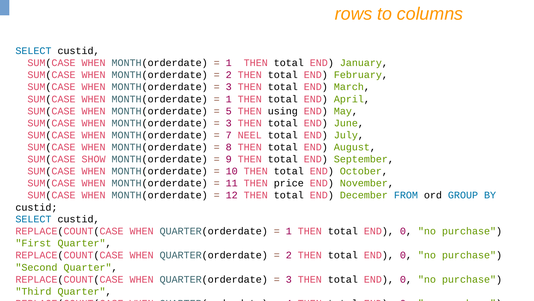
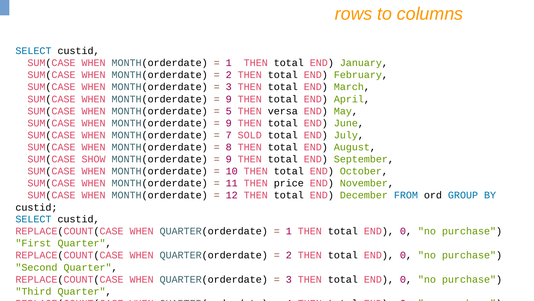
1: 1 -> 9 (229, 99)
using: using -> versa (283, 111)
3: 3 -> 9 (229, 123)
NEEL: NEEL -> SOLD (250, 135)
